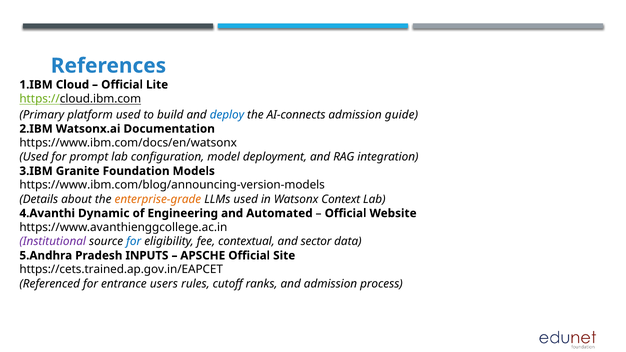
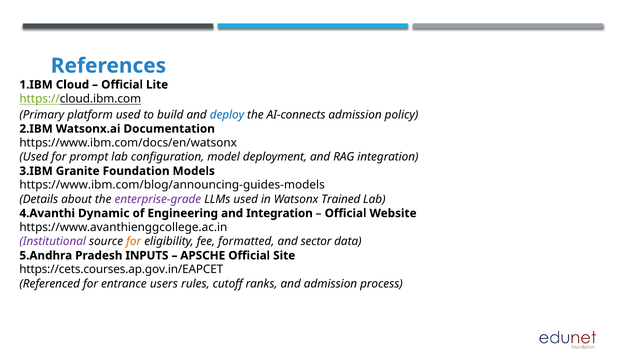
guide: guide -> policy (402, 115)
https://www.ibm.com/blog/announcing-version-models: https://www.ibm.com/blog/announcing-version-models -> https://www.ibm.com/blog/announcing-guides-models (172, 185)
enterprise-grade colour: orange -> purple (158, 199)
Context: Context -> Trained (341, 199)
and Automated: Automated -> Integration (279, 213)
for colour: blue -> orange (134, 242)
contextual: contextual -> formatted (246, 242)
https://cets.trained.ap.gov.in/EAPCET: https://cets.trained.ap.gov.in/EAPCET -> https://cets.courses.ap.gov.in/EAPCET (121, 270)
